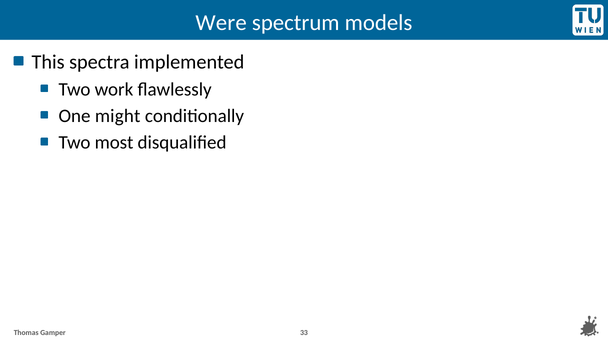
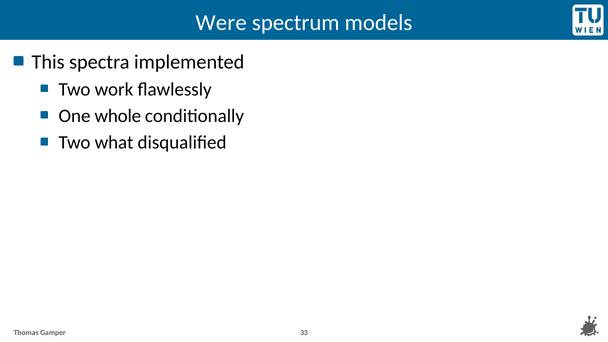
might: might -> whole (118, 116)
most: most -> what (114, 143)
